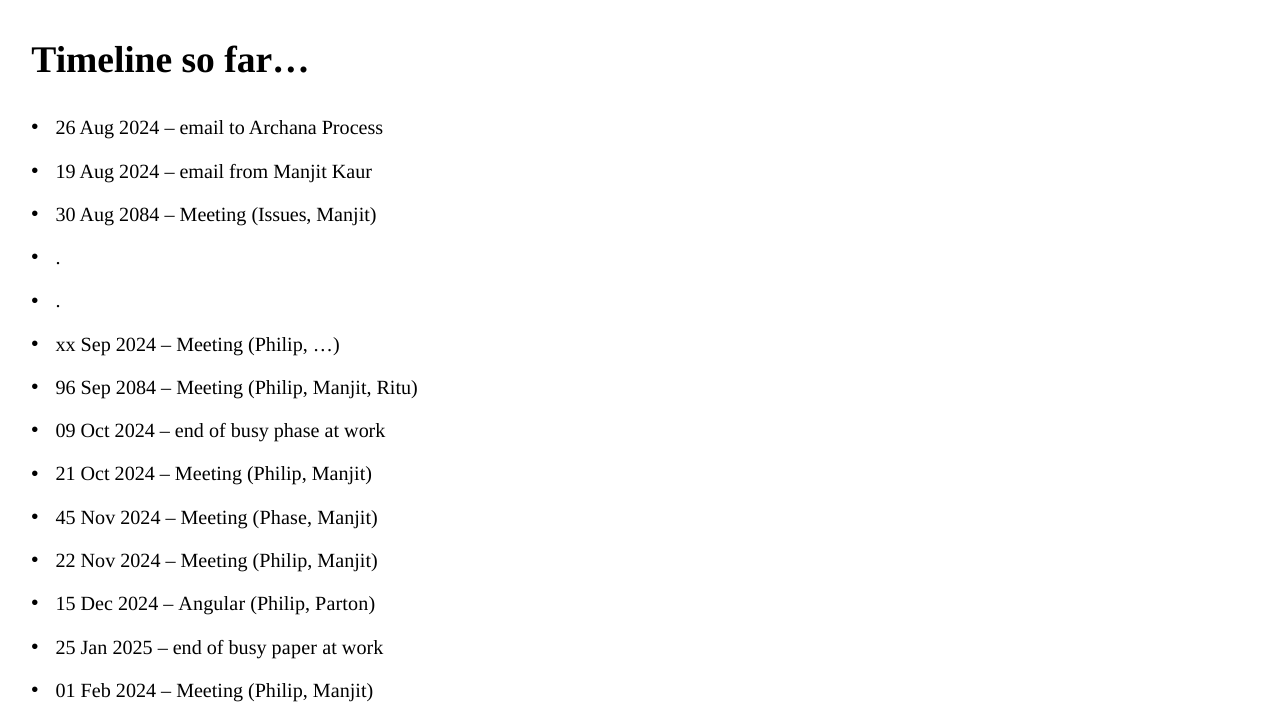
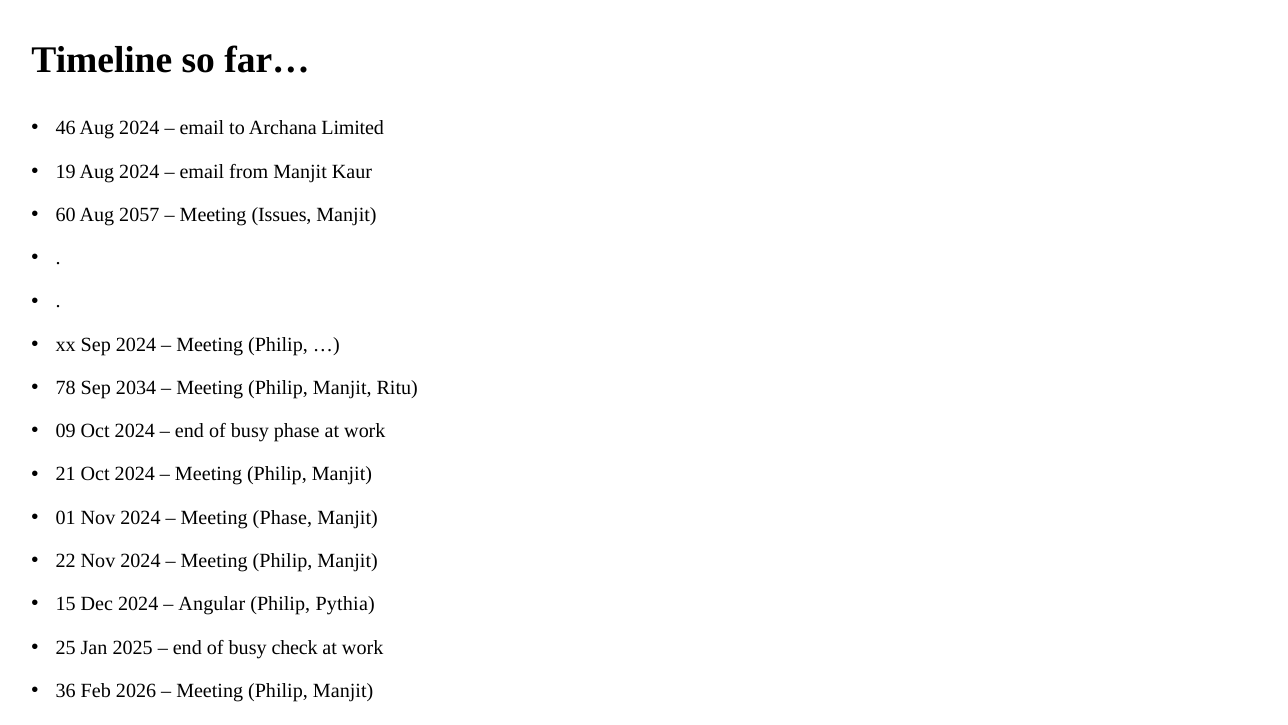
26: 26 -> 46 (66, 128)
Process: Process -> Limited (353, 128)
30: 30 -> 60 (66, 215)
Aug 2084: 2084 -> 2057 (139, 215)
96: 96 -> 78 (66, 387)
Sep 2084: 2084 -> 2034 (136, 387)
45: 45 -> 01 (66, 517)
Parton: Parton -> Pythia (345, 604)
paper: paper -> check (295, 647)
01: 01 -> 36 (66, 690)
Feb 2024: 2024 -> 2026 (136, 690)
